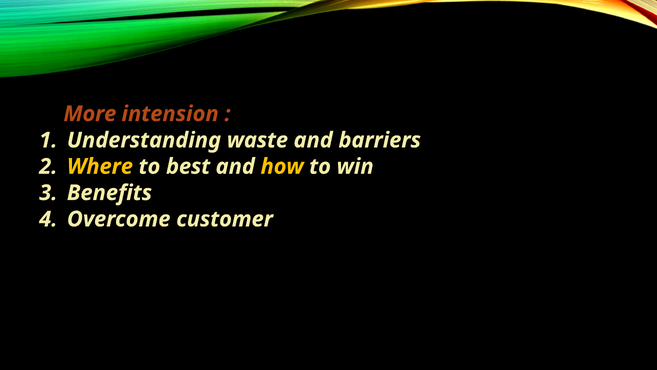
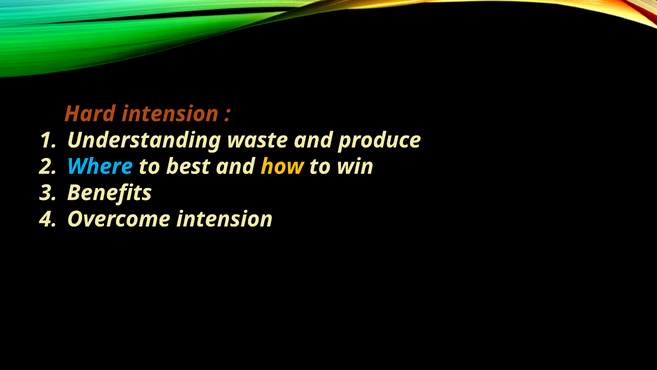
More: More -> Hard (90, 114)
barriers: barriers -> produce (380, 140)
Where colour: yellow -> light blue (100, 166)
Overcome customer: customer -> intension (225, 219)
